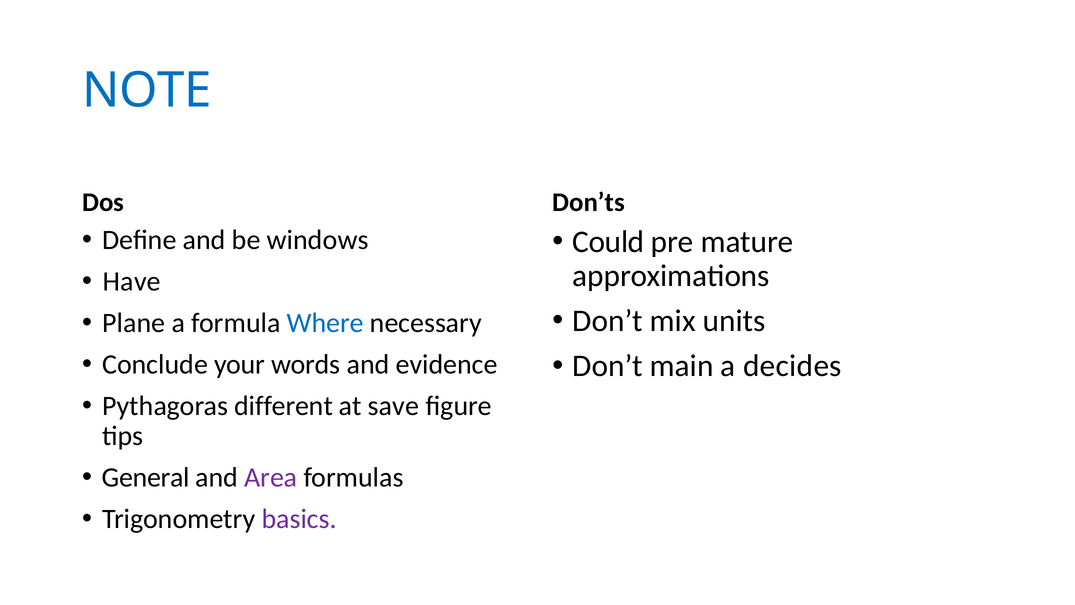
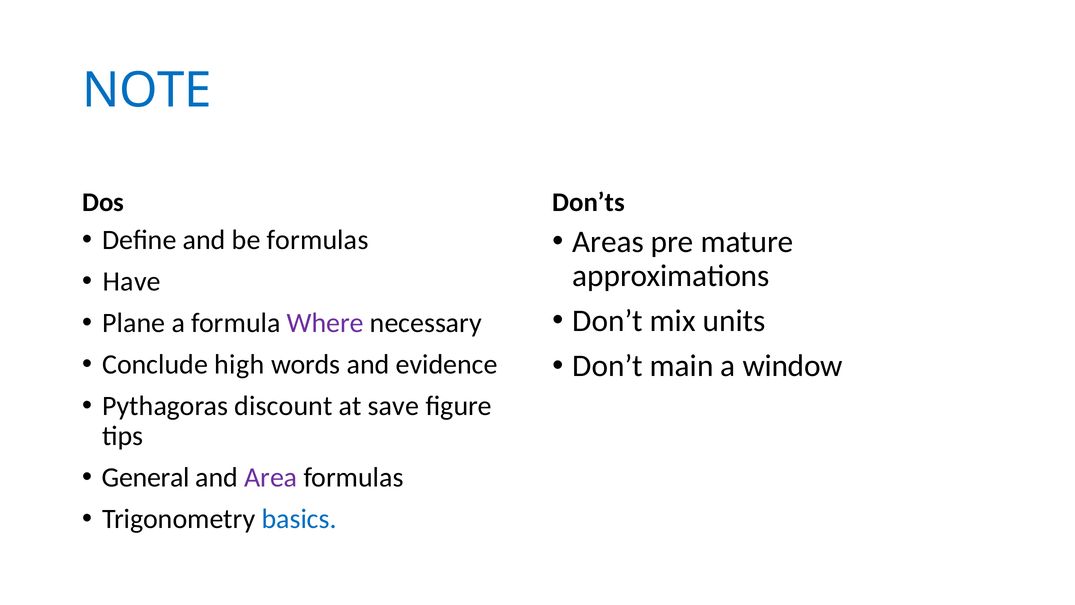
be windows: windows -> formulas (318, 240)
Could: Could -> Areas (608, 242)
Where colour: blue -> purple (325, 323)
your: your -> high (239, 364)
decides: decides -> window (793, 366)
different: different -> discount (283, 406)
basics colour: purple -> blue (299, 519)
